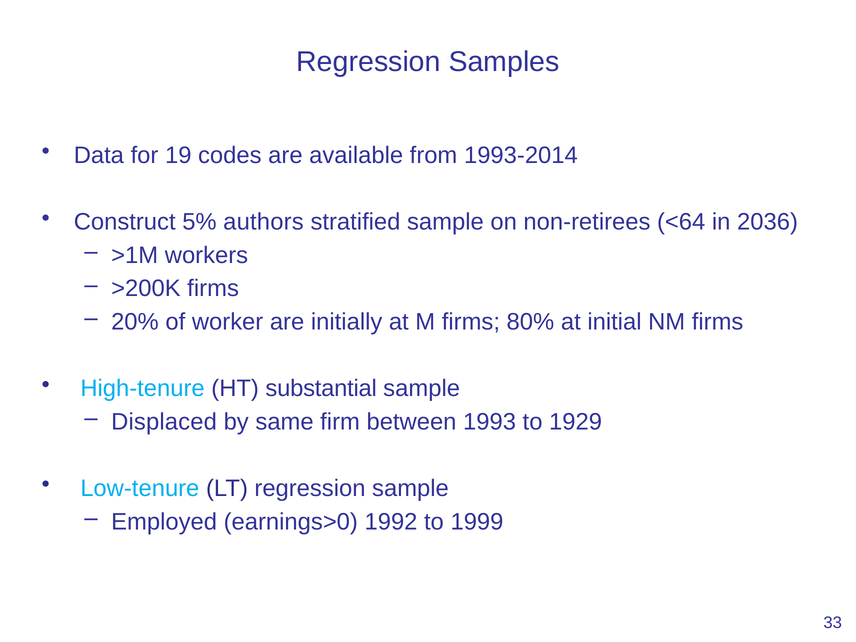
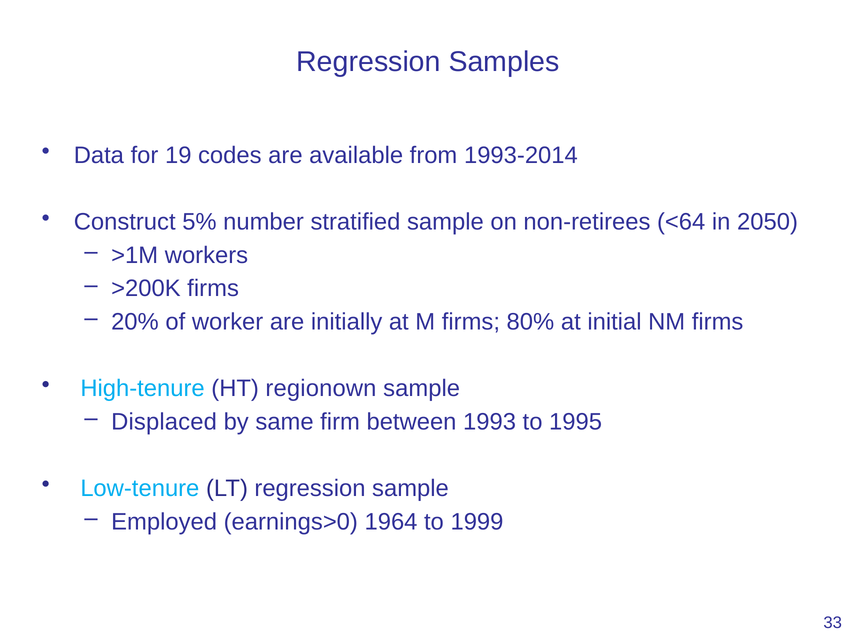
authors: authors -> number (264, 222)
2036: 2036 -> 2050 (768, 222)
substantial: substantial -> regionown (321, 389)
1929: 1929 -> 1995 (576, 422)
1992: 1992 -> 1964 (391, 522)
